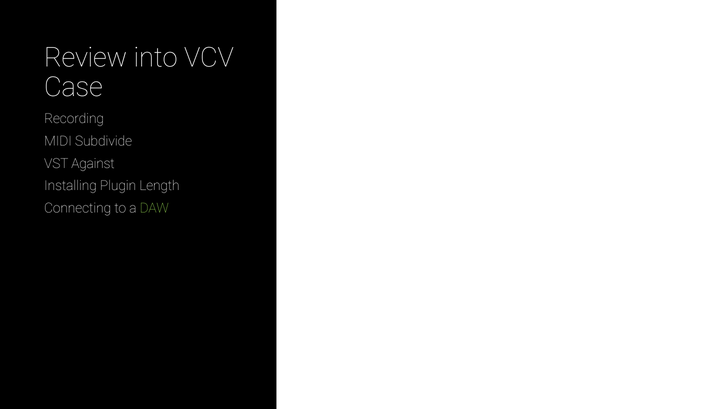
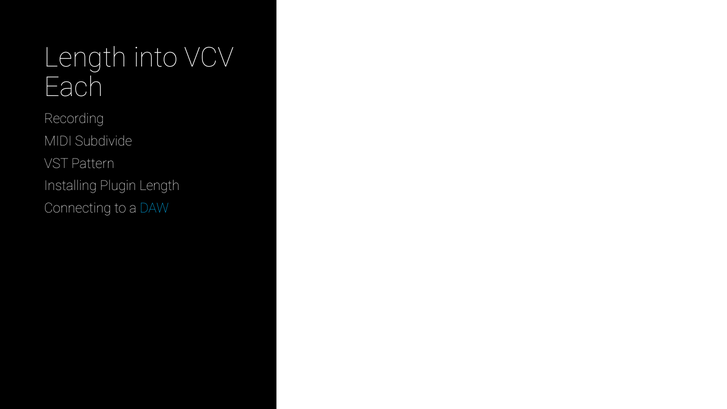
Review: Review -> Length (86, 58)
Case: Case -> Each (74, 87)
Against: Against -> Pattern (93, 163)
DAW colour: light green -> light blue (154, 208)
